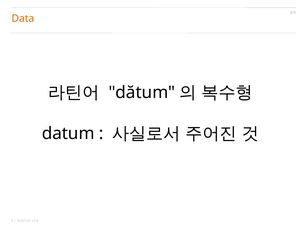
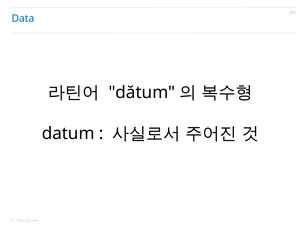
Data colour: orange -> blue (23, 18)
